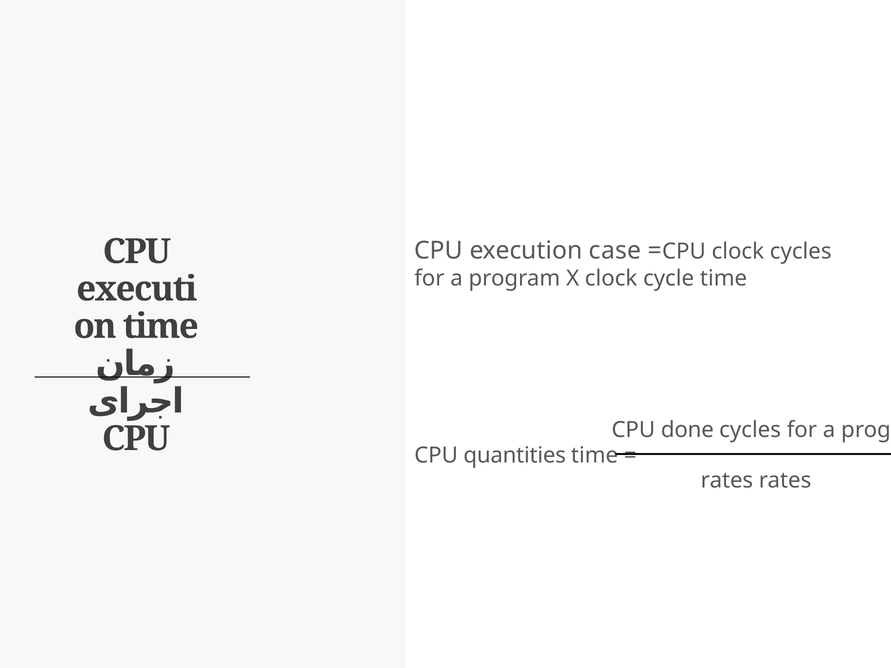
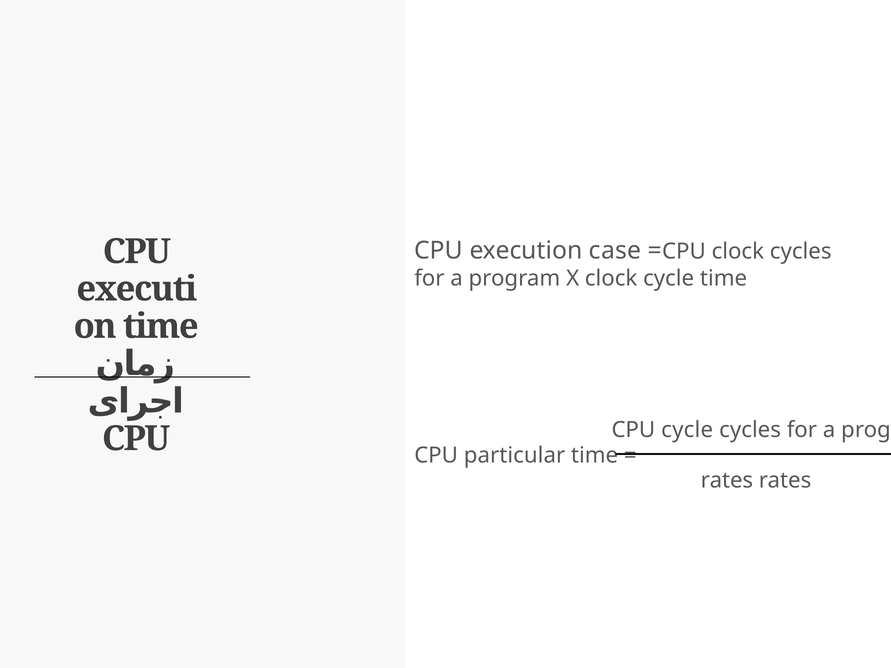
CPU done: done -> cycle (687, 430)
quantities: quantities -> particular (515, 455)
